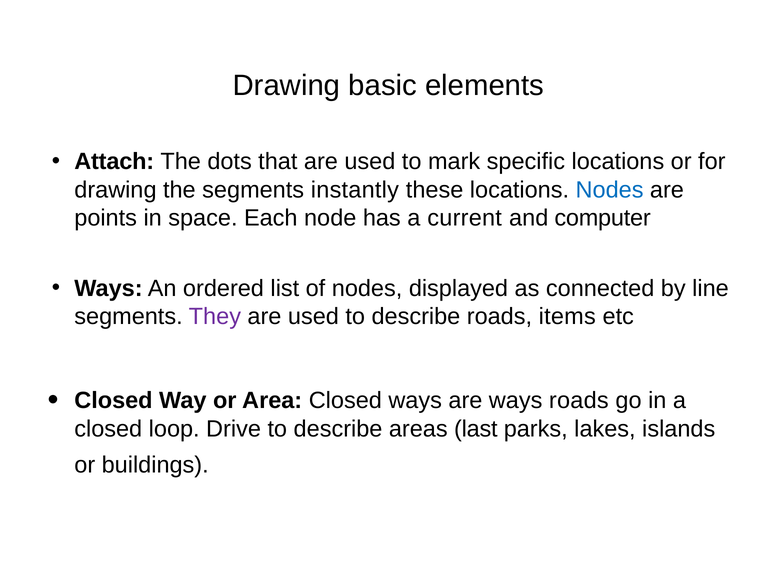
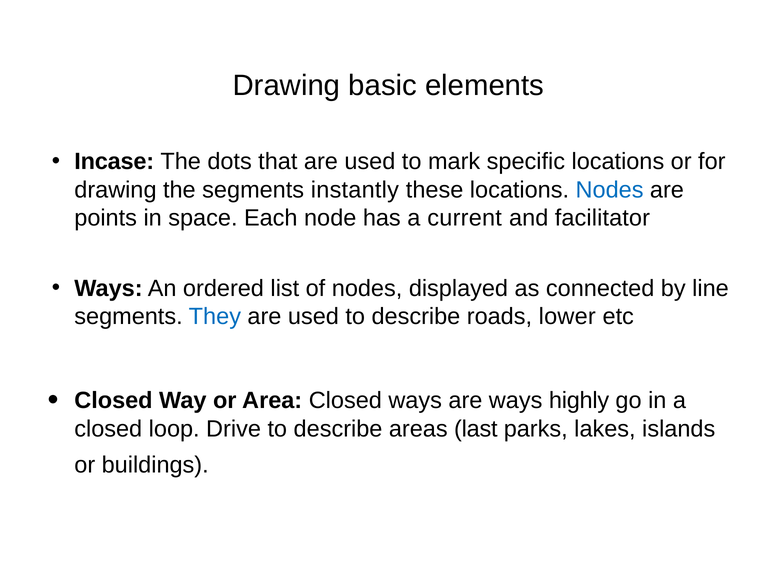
Attach: Attach -> Incase (114, 162)
computer: computer -> facilitator (602, 218)
They colour: purple -> blue (215, 316)
items: items -> lower (567, 316)
ways roads: roads -> highly (579, 400)
